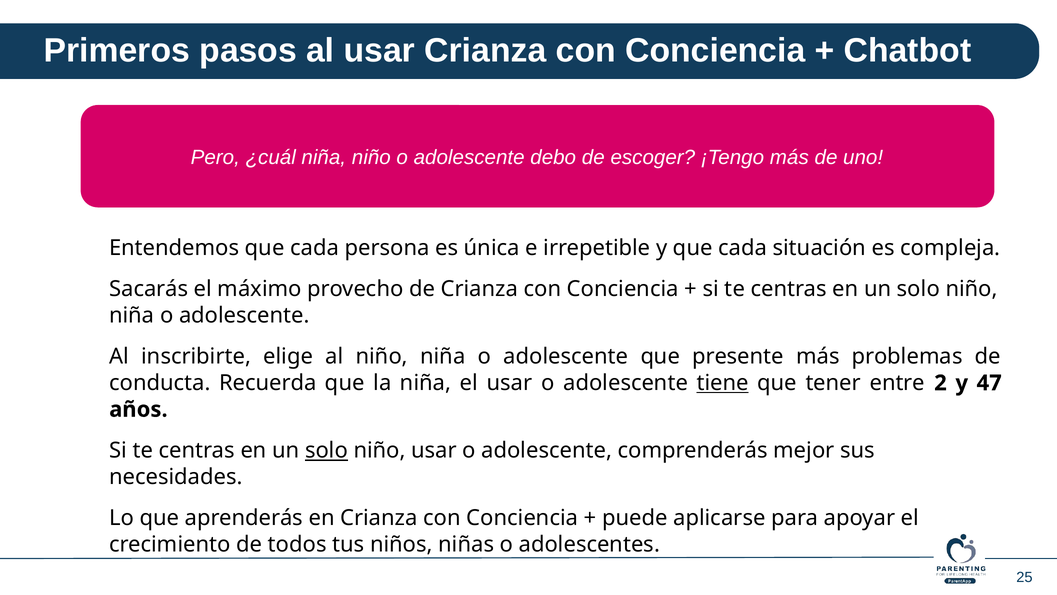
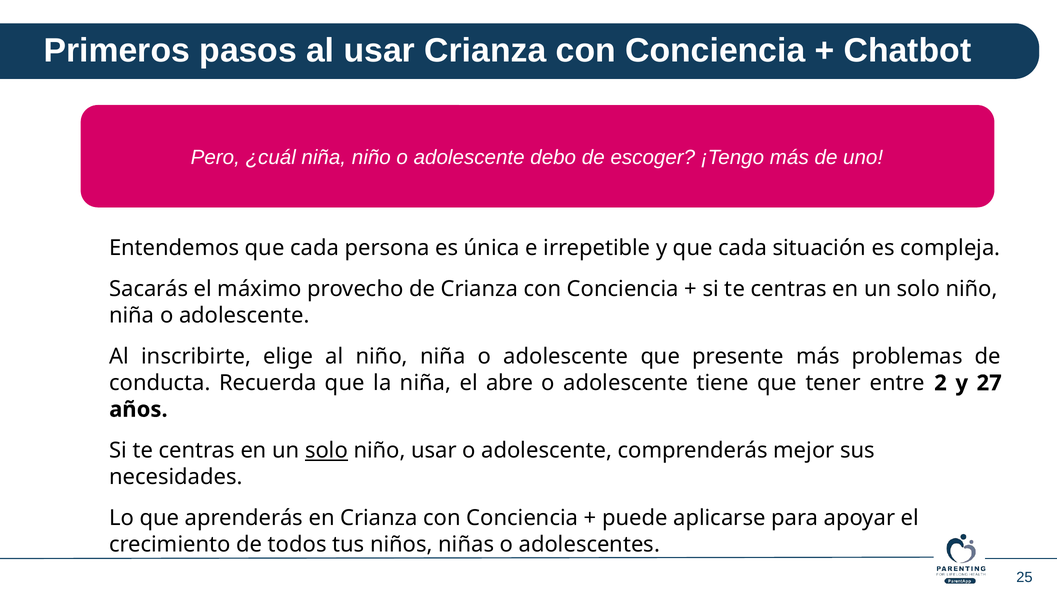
el usar: usar -> abre (510, 383)
tiene underline: present -> none (723, 383)
47: 47 -> 27 (989, 383)
